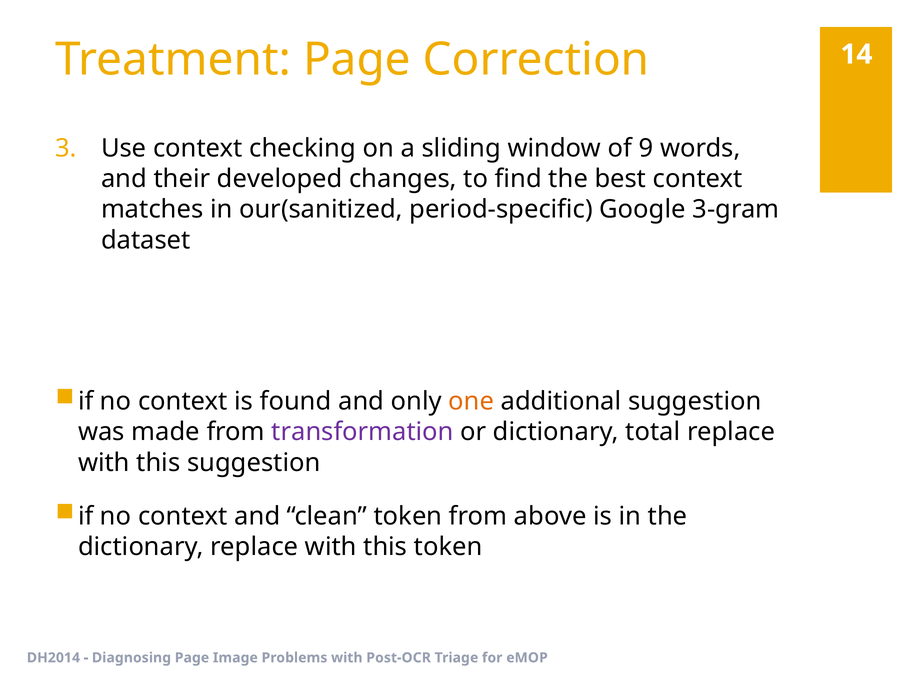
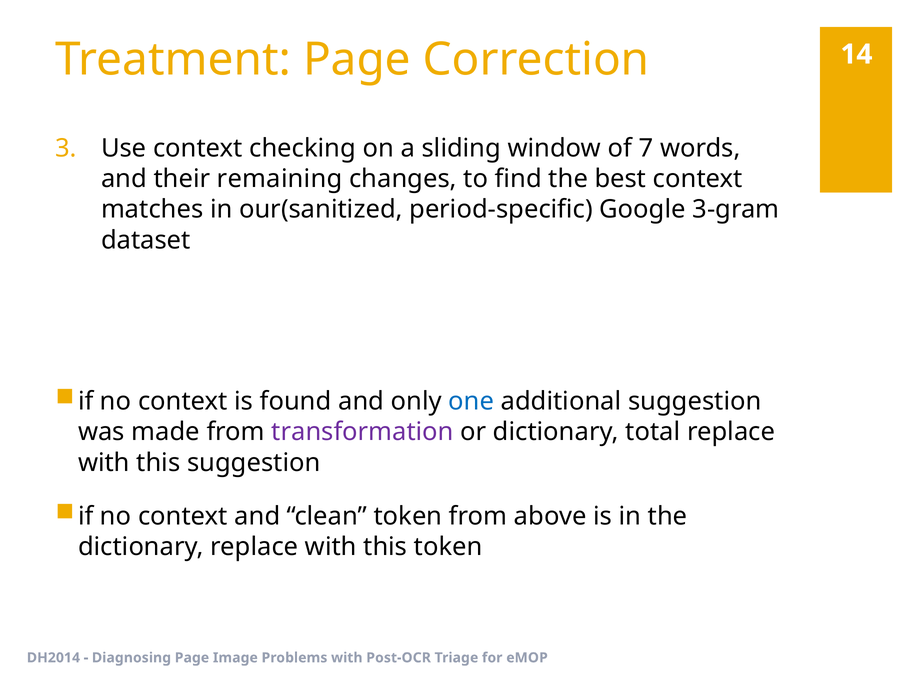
9: 9 -> 7 (646, 148)
developed: developed -> remaining (280, 179)
one colour: orange -> blue (471, 401)
